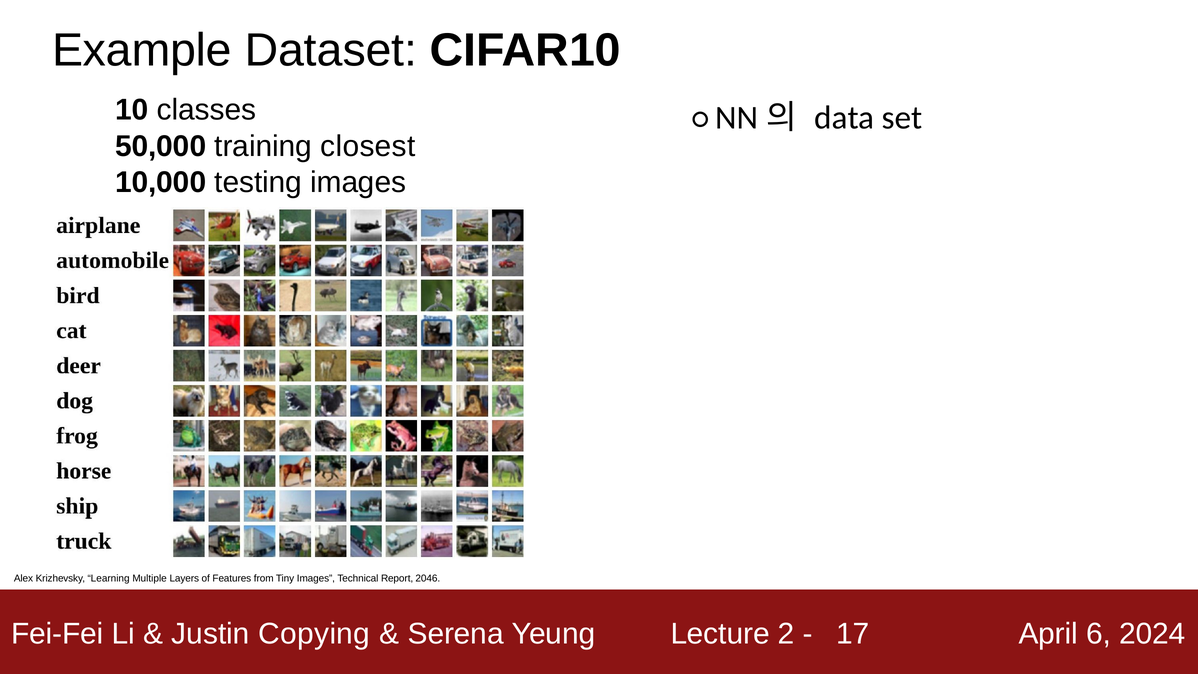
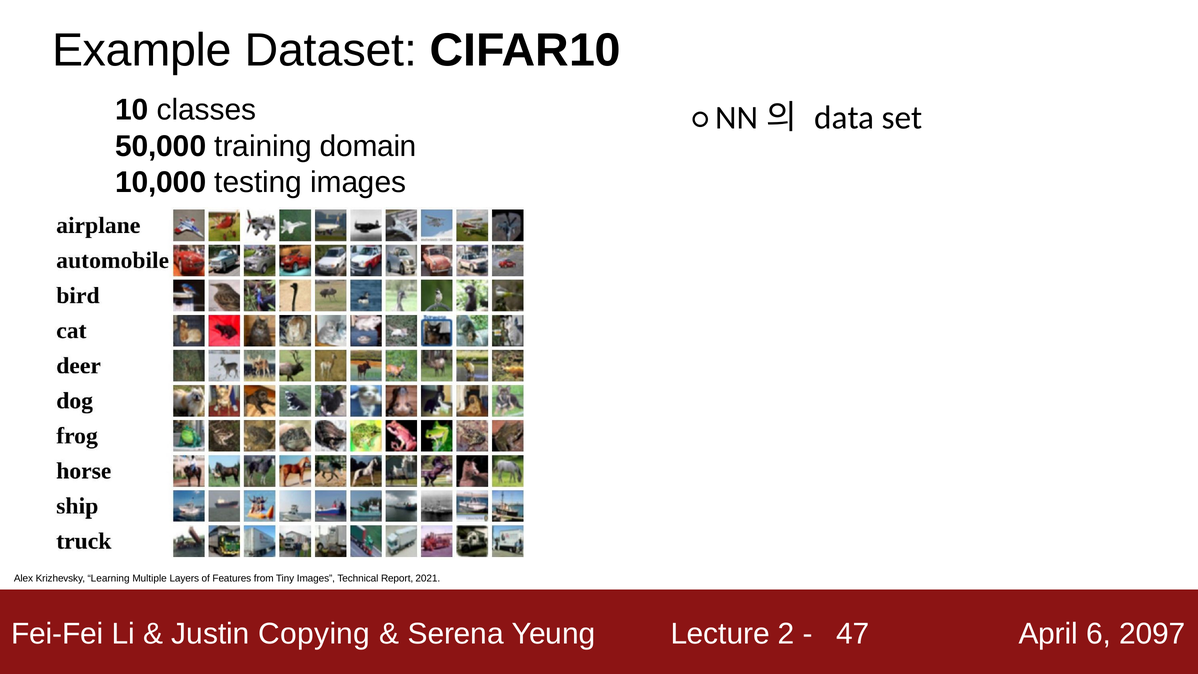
closest: closest -> domain (368, 146)
2046: 2046 -> 2021 (428, 579)
17: 17 -> 47 (853, 634)
2024: 2024 -> 2097 (1152, 634)
